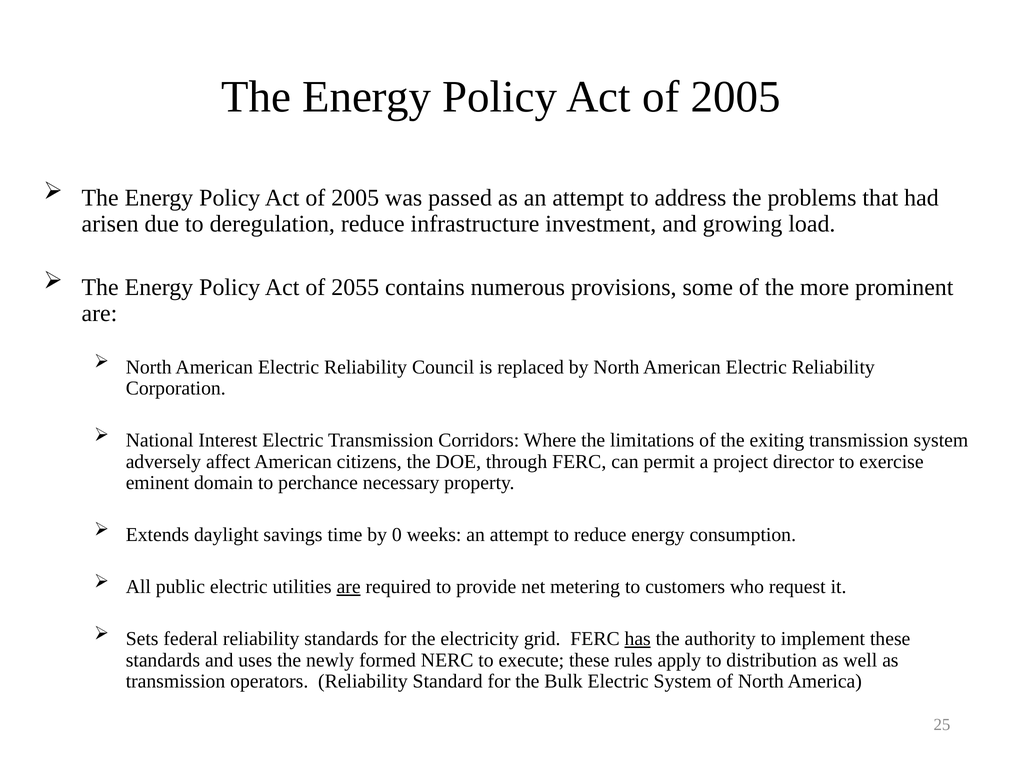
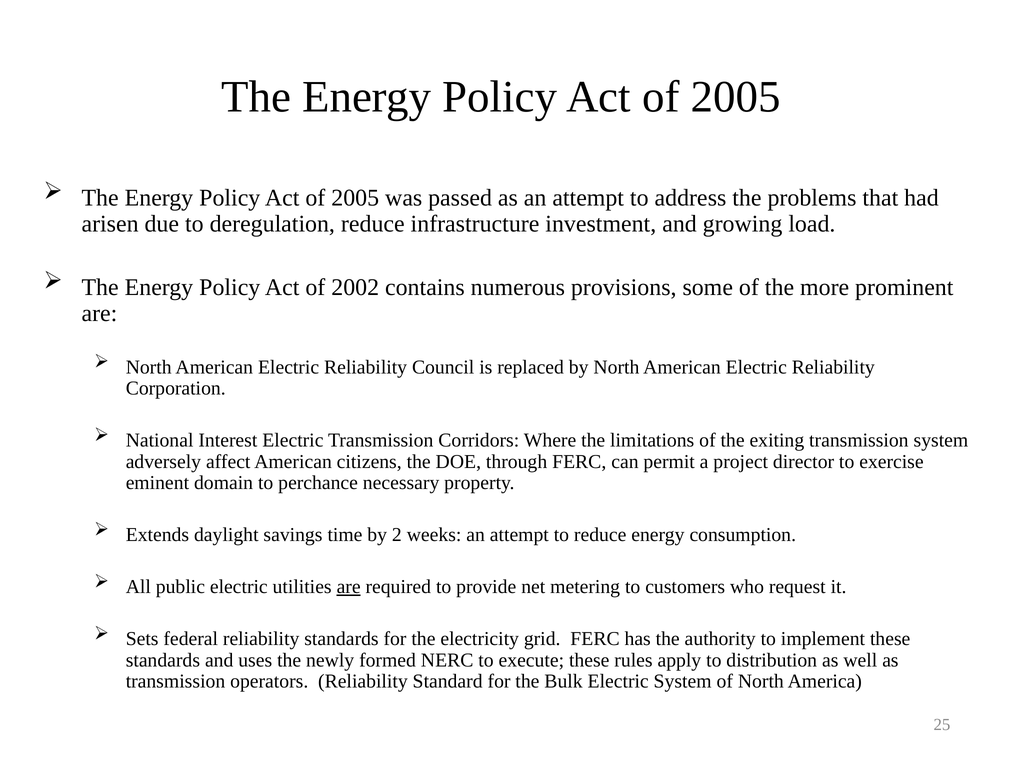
2055: 2055 -> 2002 (355, 287)
0: 0 -> 2 (397, 534)
has underline: present -> none (638, 638)
